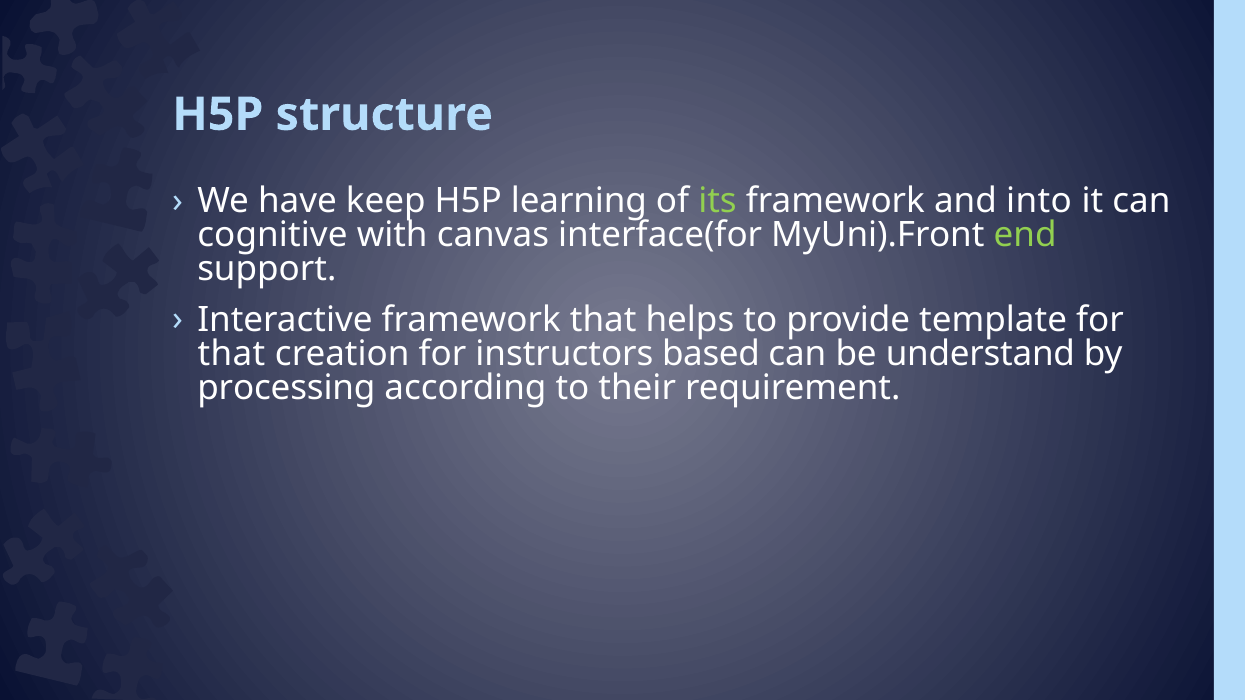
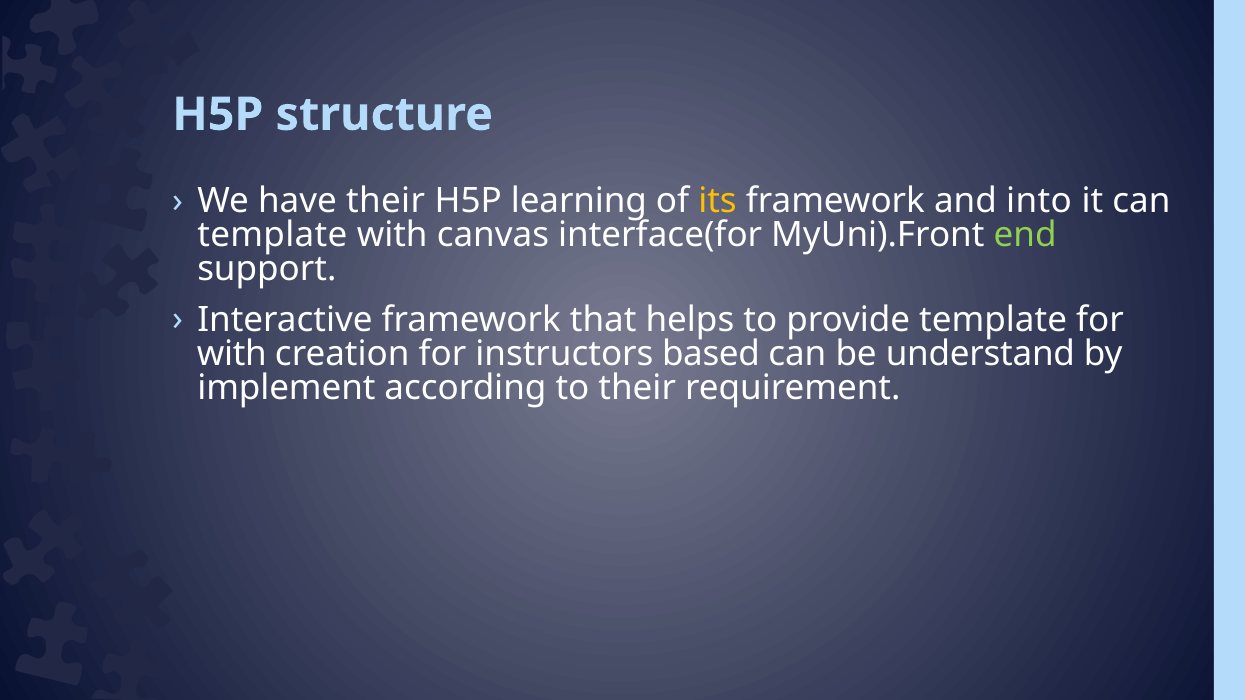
have keep: keep -> their (386, 201)
its colour: light green -> yellow (717, 201)
cognitive: cognitive -> template (272, 236)
that: that -> with (232, 354)
processing: processing -> implement (286, 388)
